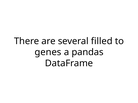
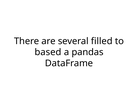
genes: genes -> based (48, 52)
